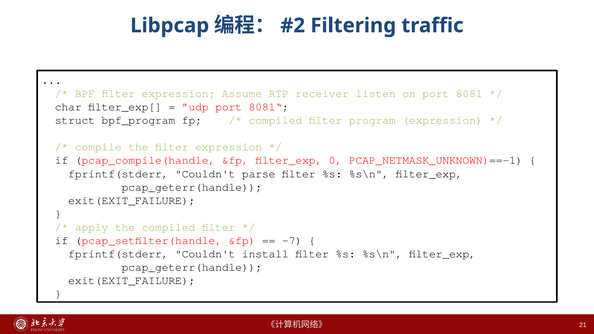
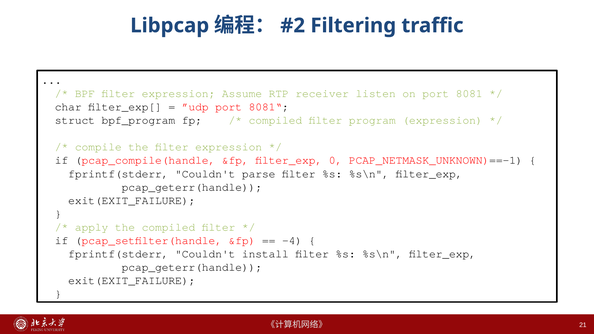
-7: -7 -> -4 (292, 241)
